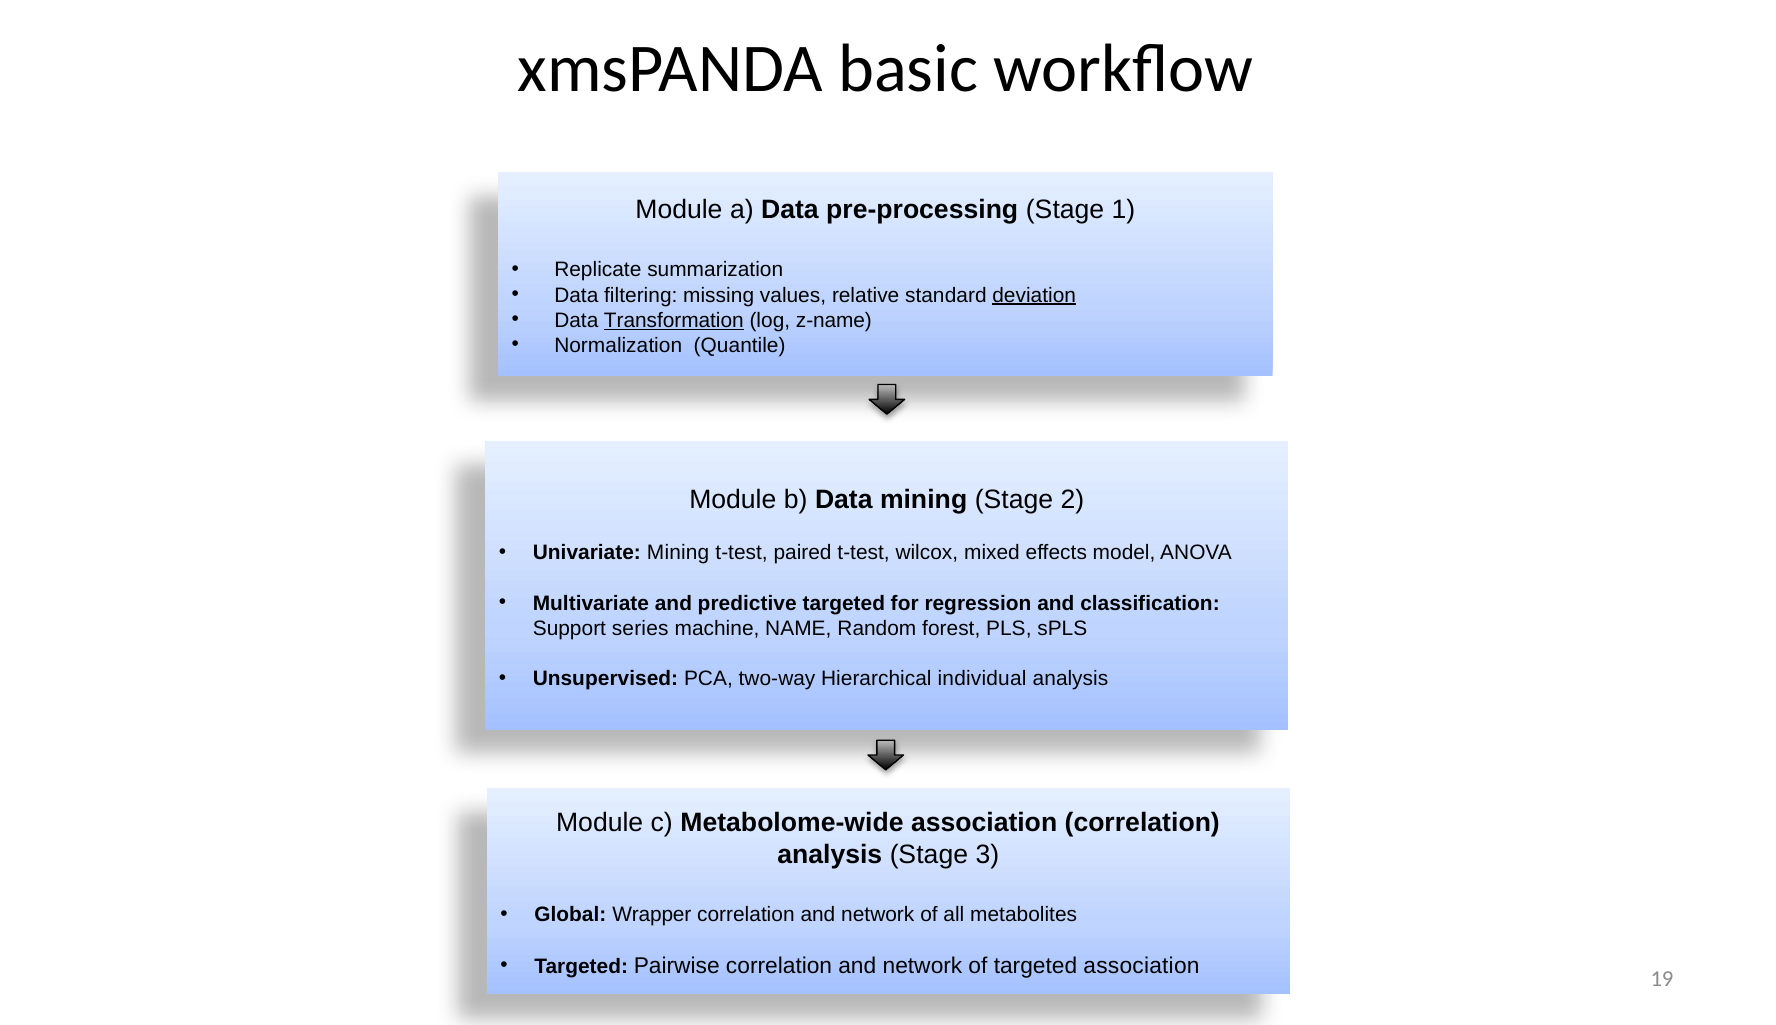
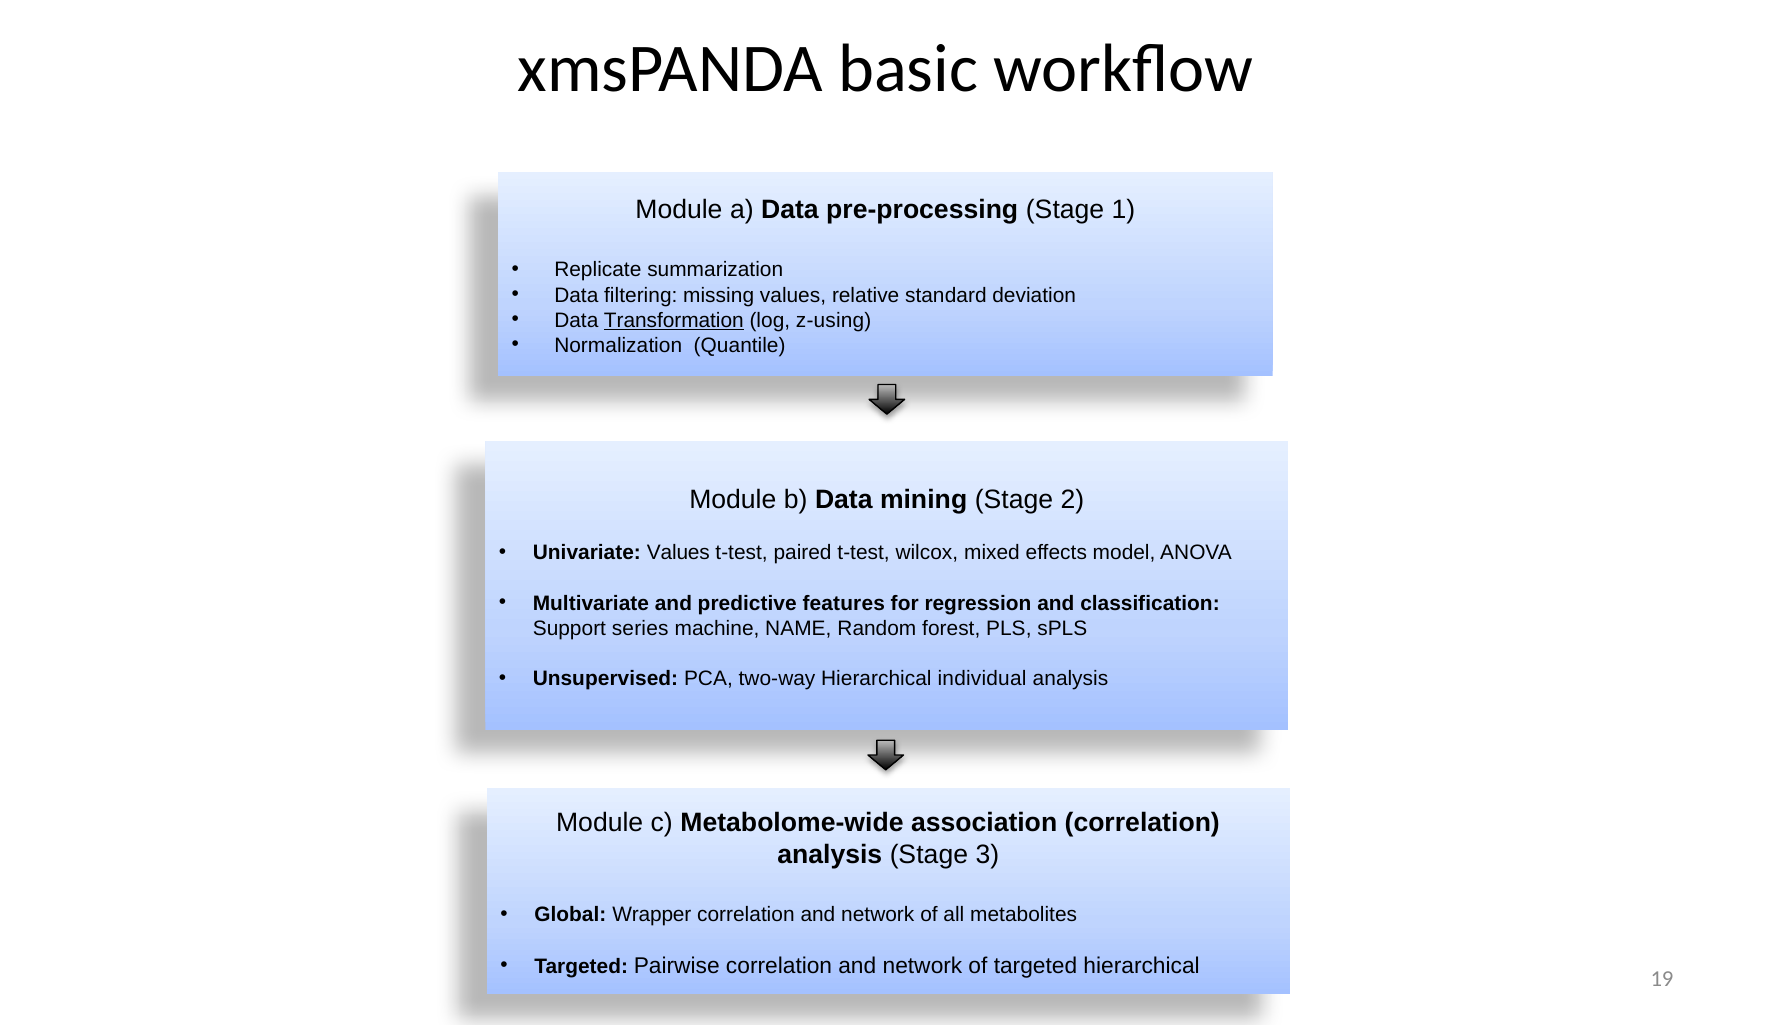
deviation underline: present -> none (1034, 295)
z-name: z-name -> z-using (834, 320)
Univariate Mining: Mining -> Values (678, 553)
predictive targeted: targeted -> features (844, 603)
targeted association: association -> hierarchical (1142, 965)
